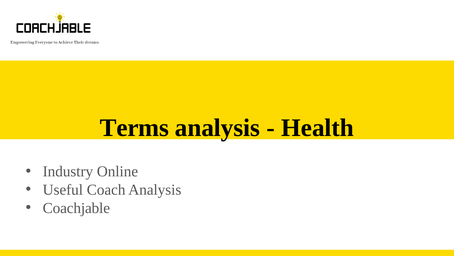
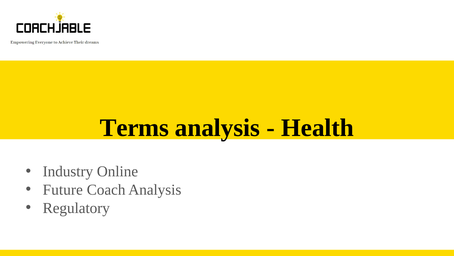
Useful: Useful -> Future (63, 189)
Coachjable: Coachjable -> Regulatory (76, 208)
